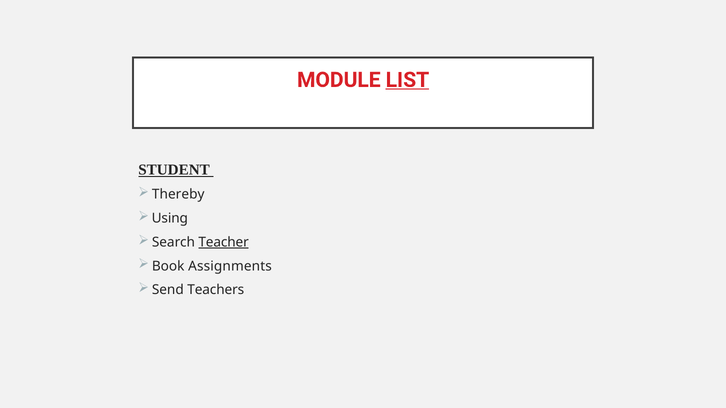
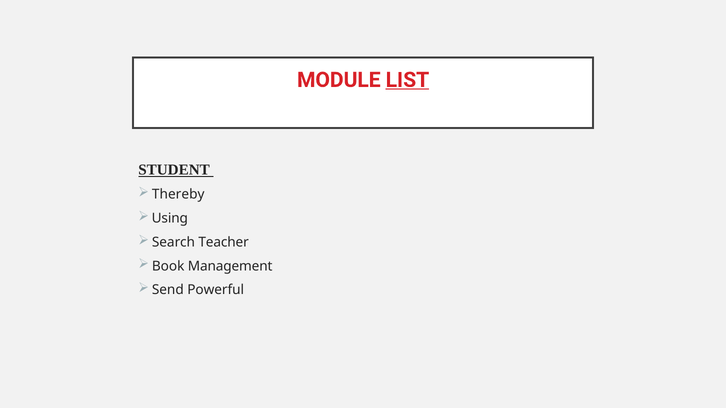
Teacher underline: present -> none (224, 242)
Assignments: Assignments -> Management (230, 266)
Teachers: Teachers -> Powerful (216, 290)
